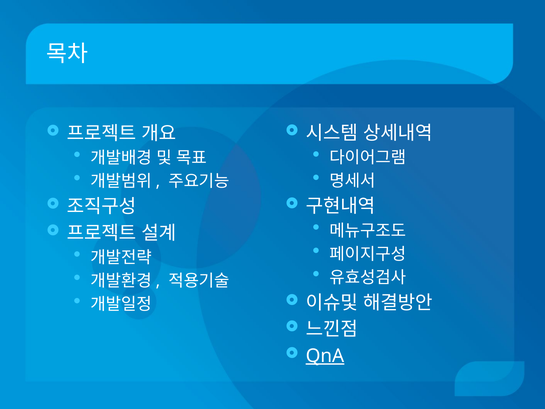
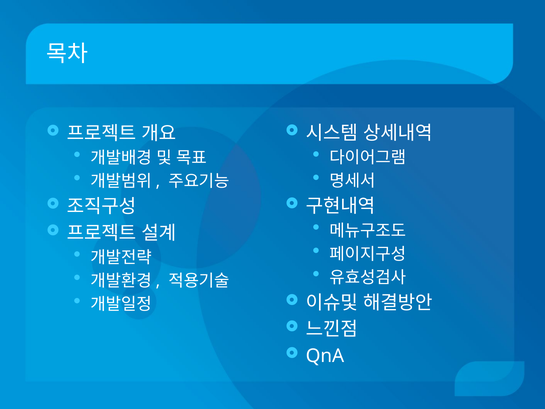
QnA underline: present -> none (325, 356)
